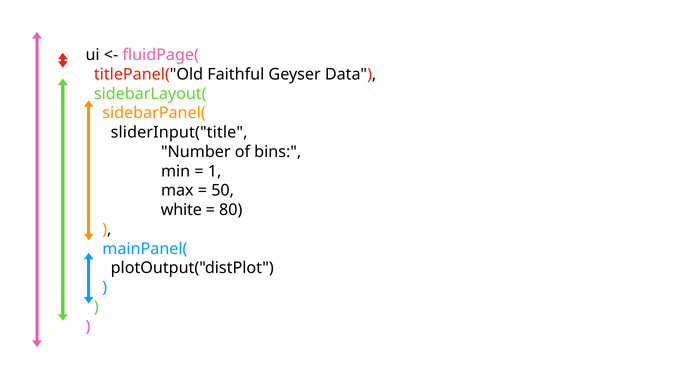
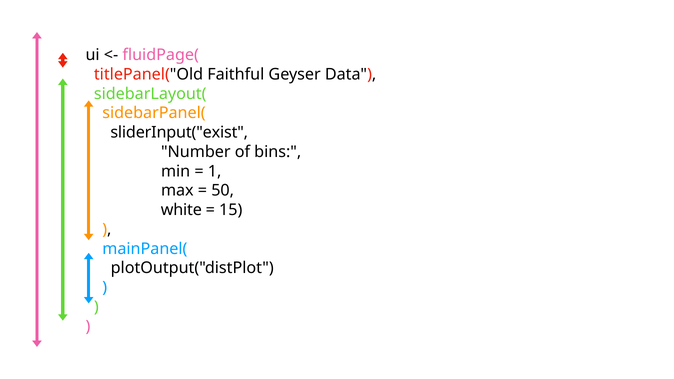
sliderInput("title: sliderInput("title -> sliderInput("exist (179, 133)
80: 80 -> 15 (231, 210)
